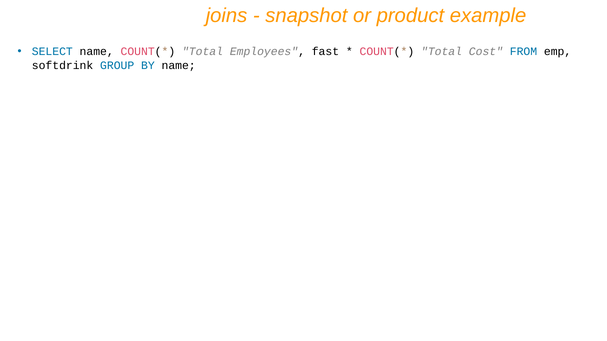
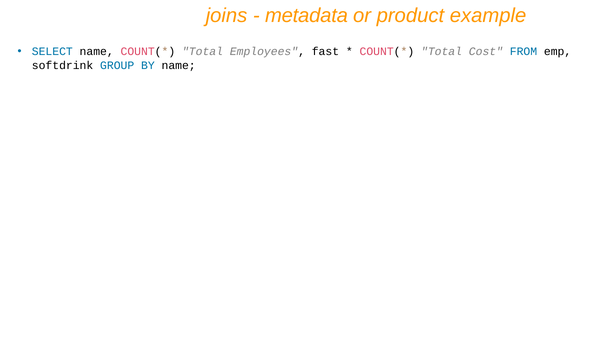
snapshot: snapshot -> metadata (306, 16)
